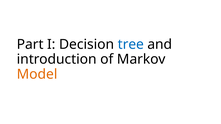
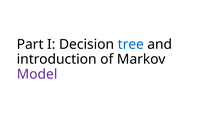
Model colour: orange -> purple (37, 74)
